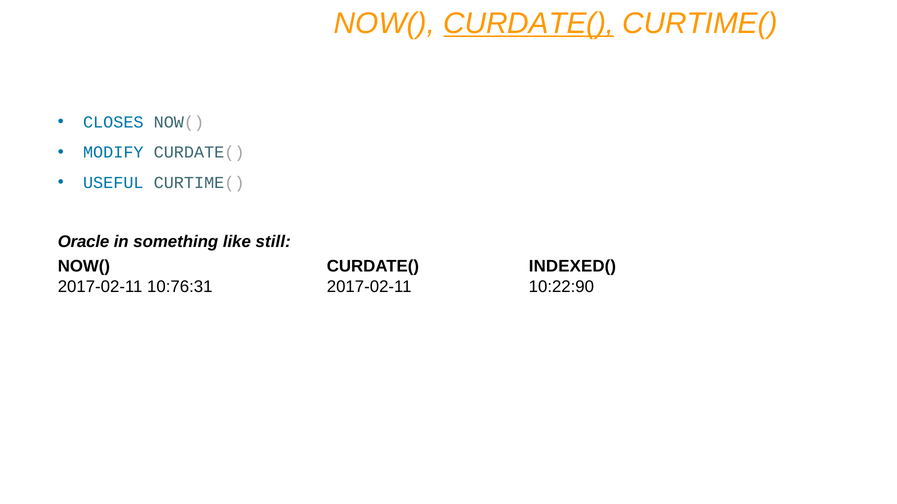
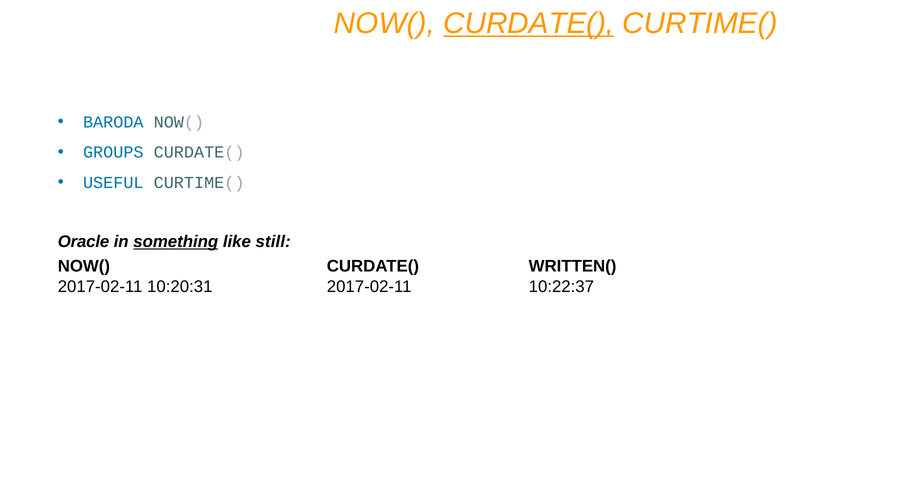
CLOSES: CLOSES -> BARODA (113, 122)
MODIFY: MODIFY -> GROUPS (113, 153)
something underline: none -> present (176, 242)
INDEXED(: INDEXED( -> WRITTEN( (573, 267)
10:76:31: 10:76:31 -> 10:20:31 (180, 287)
10:22:90: 10:22:90 -> 10:22:37 (561, 287)
